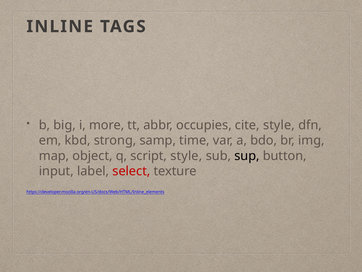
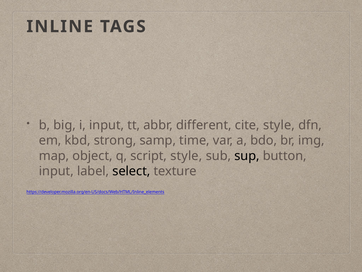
i more: more -> input (107, 125)
occupies: occupies -> different (204, 125)
select colour: red -> black (131, 171)
